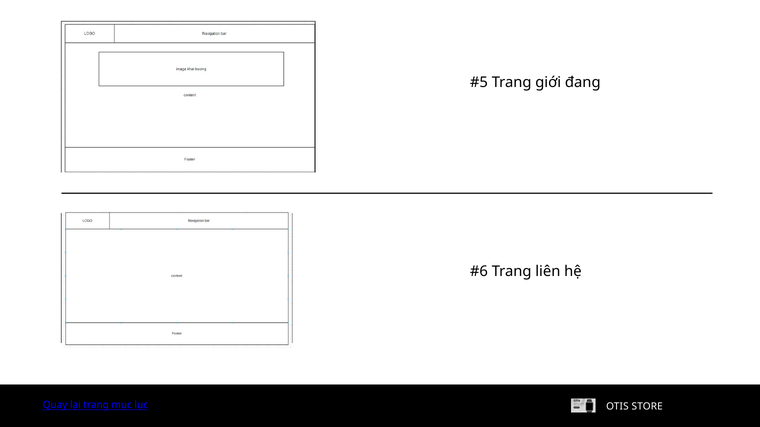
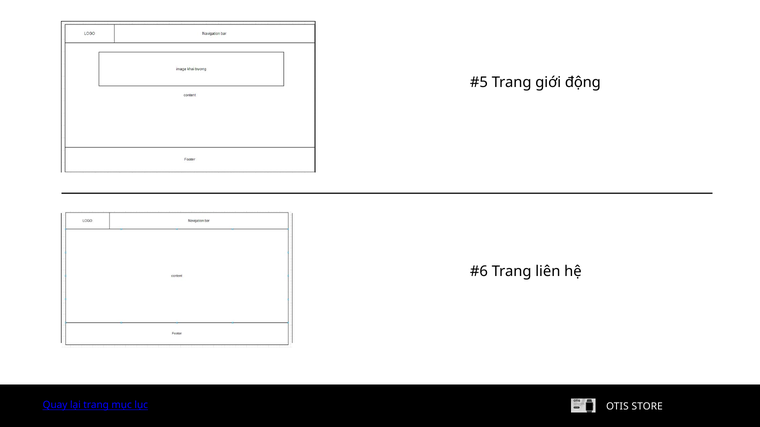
đang: đang -> động (583, 82)
